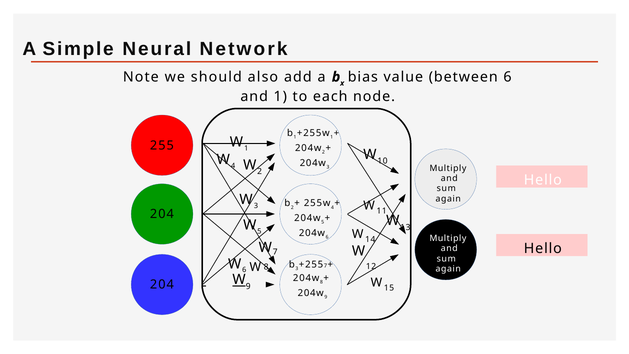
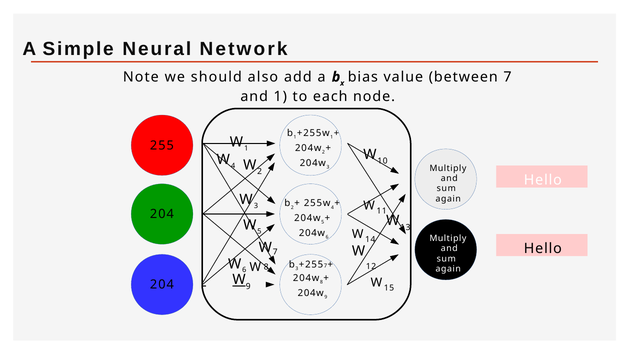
between 6: 6 -> 7 (507, 77)
